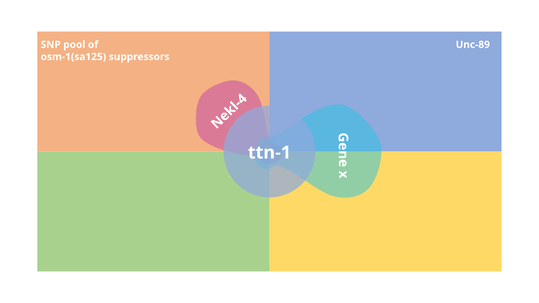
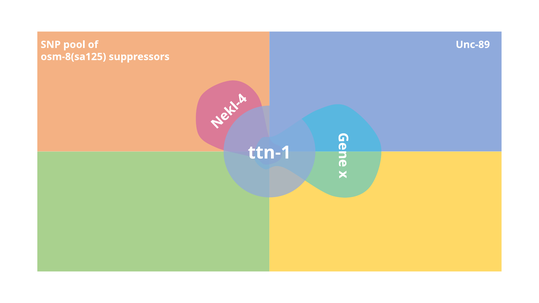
osm-1(sa125: osm-1(sa125 -> osm-8(sa125 (73, 57)
